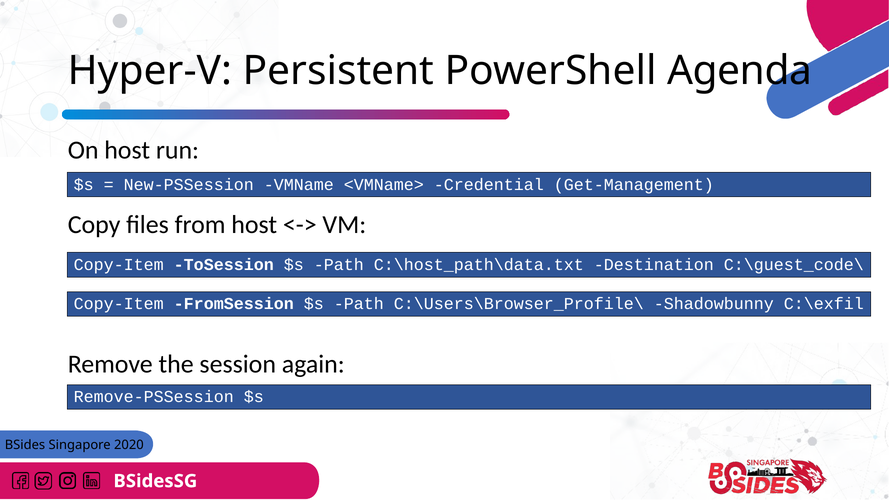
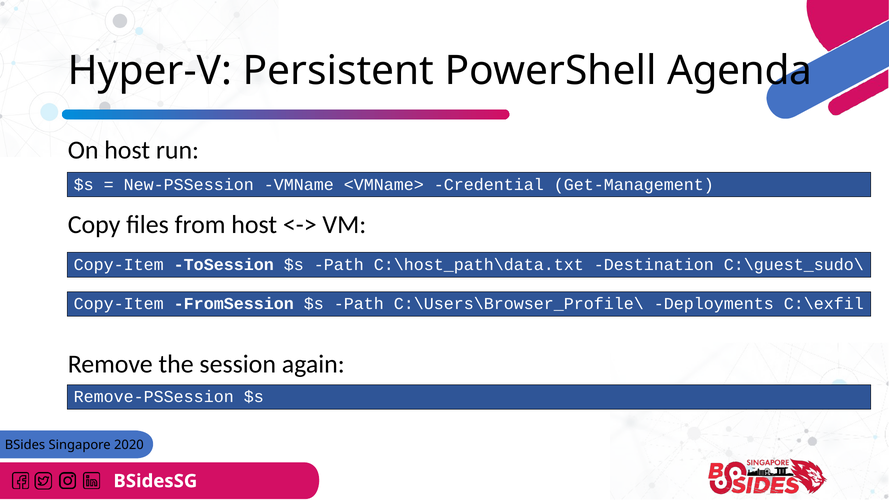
C:\guest_code\: C:\guest_code\ -> C:\guest_sudo\ (794, 265)
Shadowbunny: Shadowbunny -> Deployments (714, 304)
